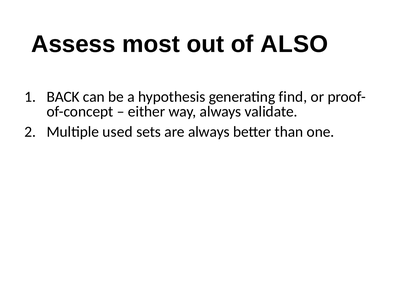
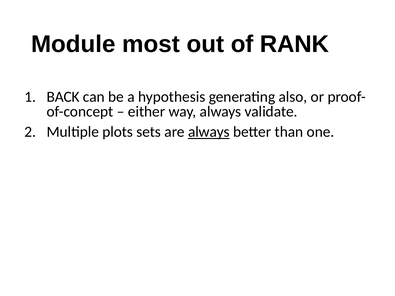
Assess: Assess -> Module (73, 44)
ALSO: ALSO -> RANK (294, 44)
find: find -> also (293, 97)
used: used -> plots (118, 132)
always underline: none -> present (209, 132)
